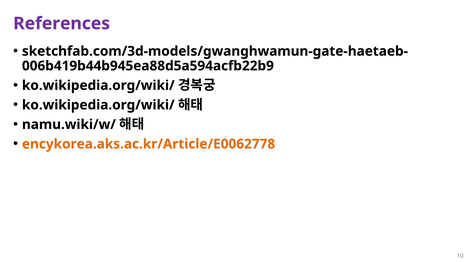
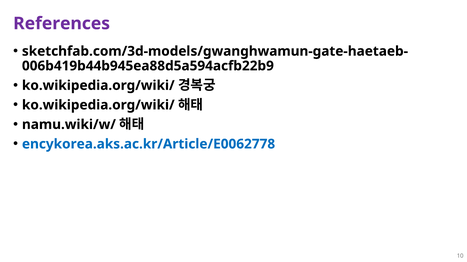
encykorea.aks.ac.kr/Article/E0062778 colour: orange -> blue (149, 144)
